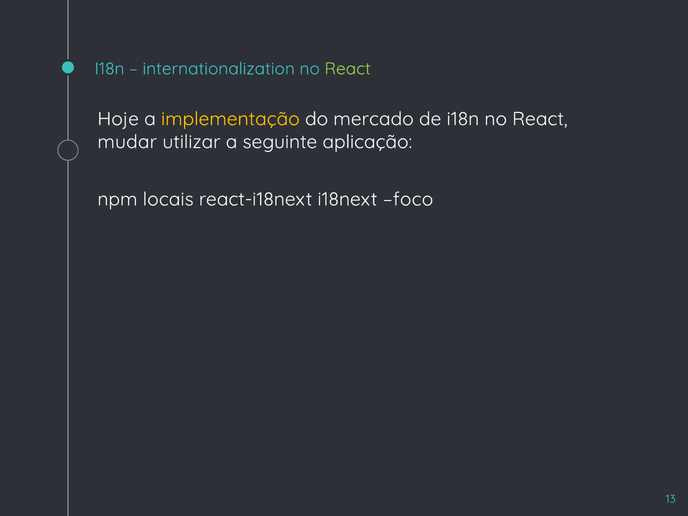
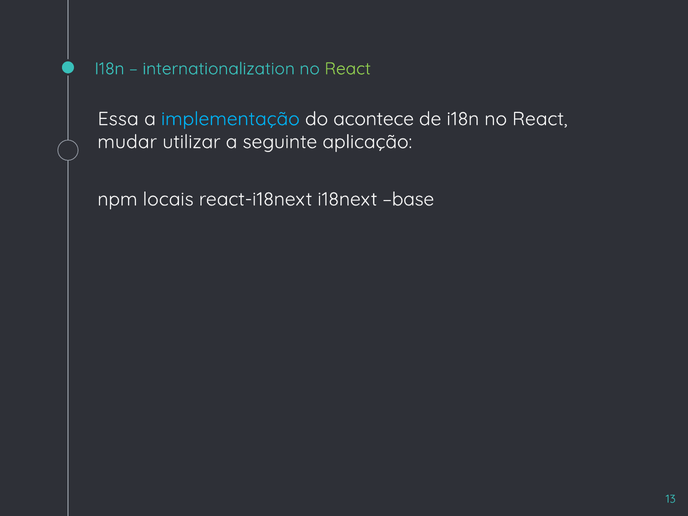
Hoje: Hoje -> Essa (118, 119)
implementação colour: yellow -> light blue (230, 119)
mercado: mercado -> acontece (374, 119)
foco: foco -> base (408, 199)
